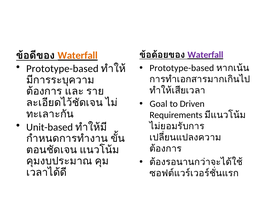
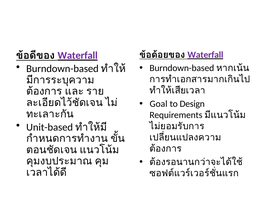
Waterfall colour: orange -> purple (78, 55)
Prototype-based: Prototype-based -> Burndown-based (62, 69)
Prototype-based: Prototype-based -> Burndown-based (182, 68)
Driven: Driven -> Design (192, 104)
